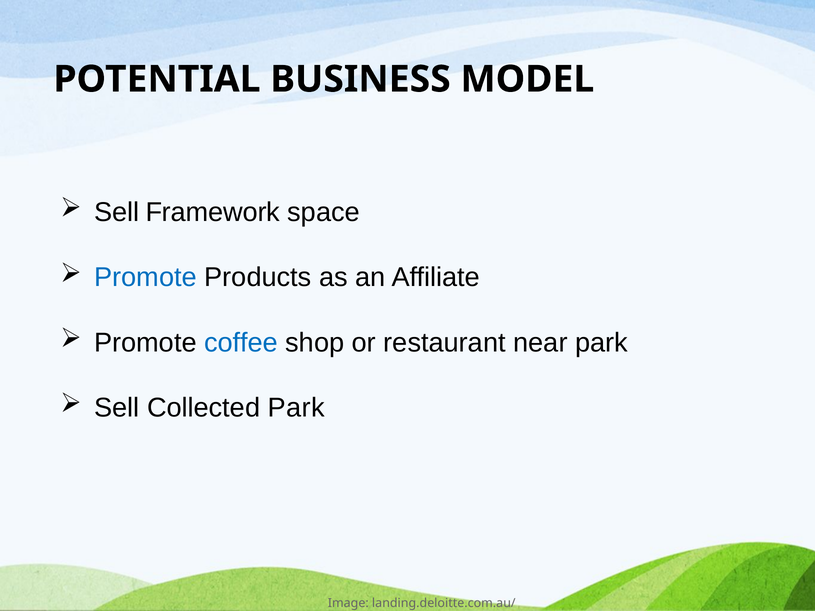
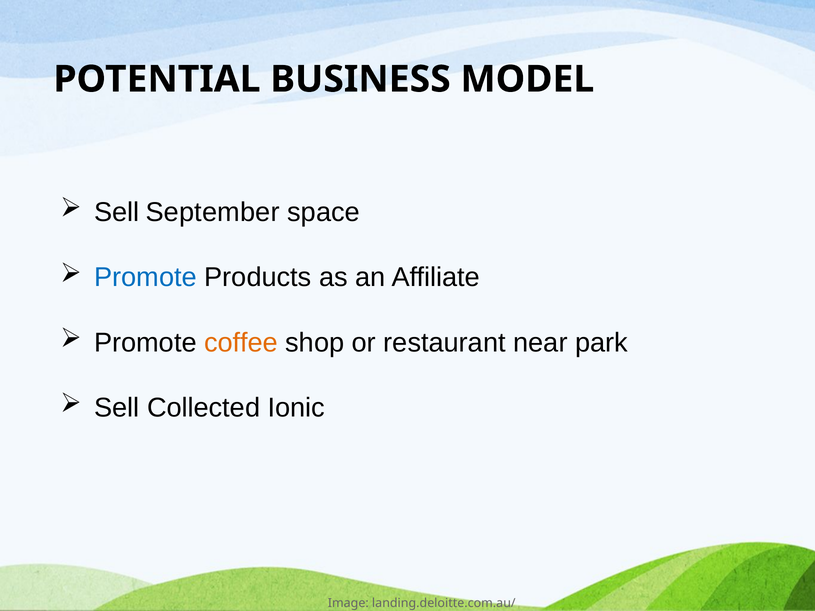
Framework: Framework -> September (213, 212)
coffee colour: blue -> orange (241, 343)
Collected Park: Park -> Ionic (296, 408)
